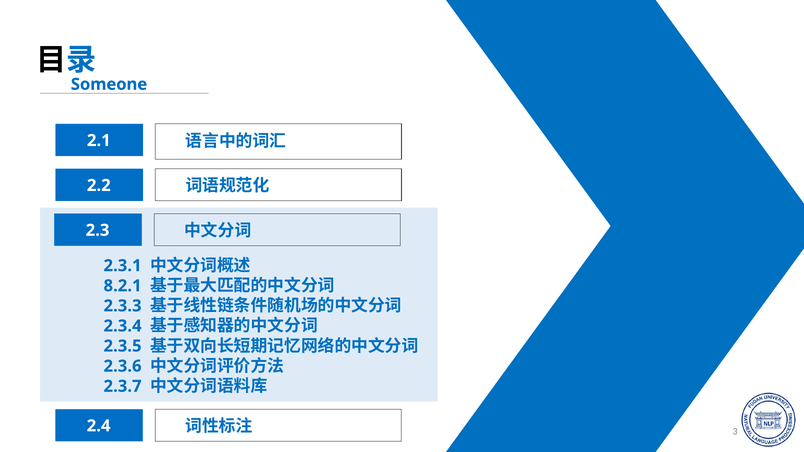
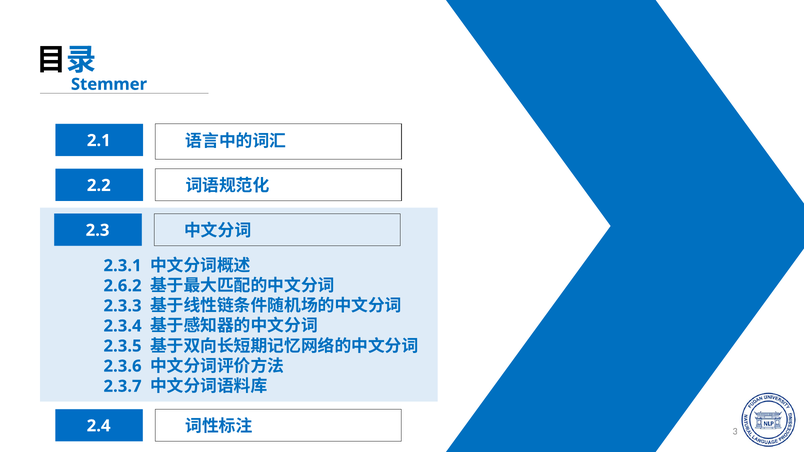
Someone: Someone -> Stemmer (109, 84)
8.2.1: 8.2.1 -> 2.6.2 (123, 286)
